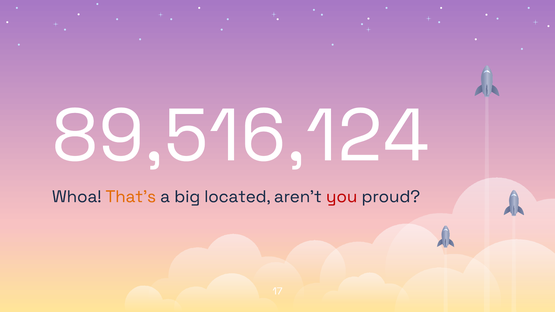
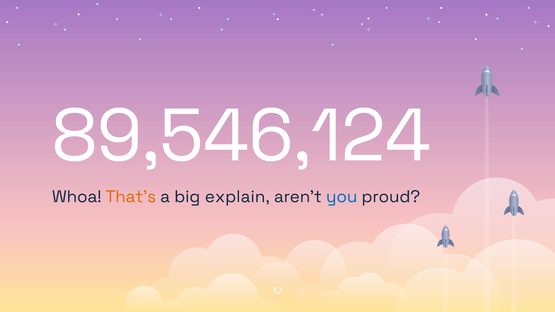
89,516,124: 89,516,124 -> 89,546,124 (241, 136)
located: located -> explain (237, 197)
you colour: red -> blue (342, 197)
